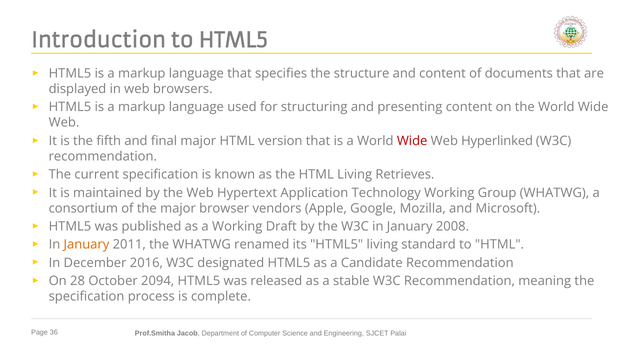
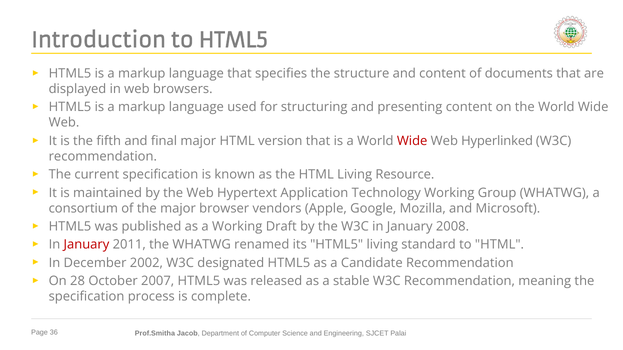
Retrieves: Retrieves -> Resource (405, 175)
January colour: orange -> red (86, 245)
2016: 2016 -> 2002 (146, 263)
2094: 2094 -> 2007 (158, 281)
